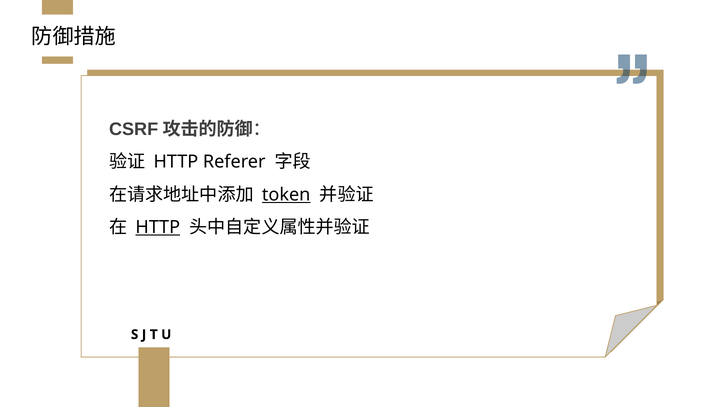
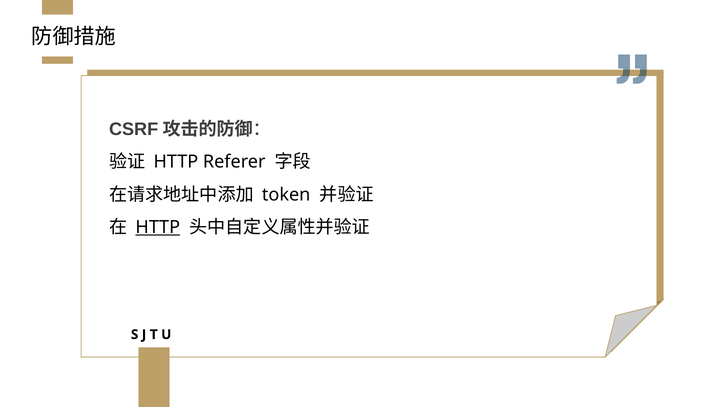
token underline: present -> none (286, 194)
